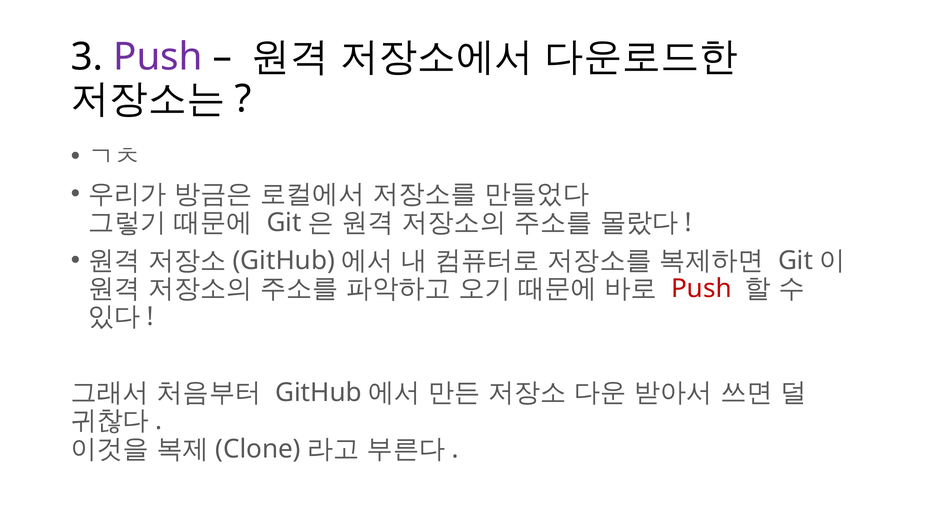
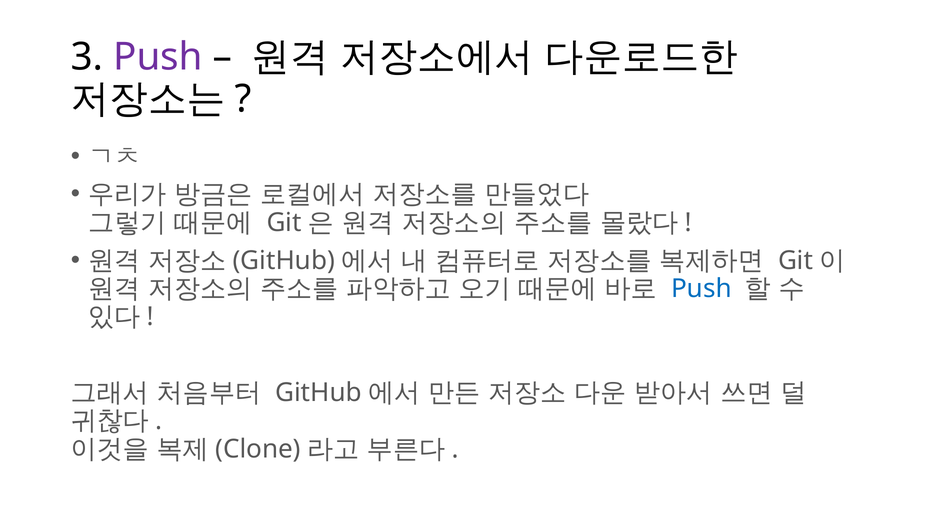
Push colour: red -> blue (701, 289)
